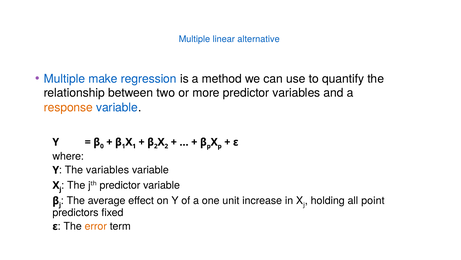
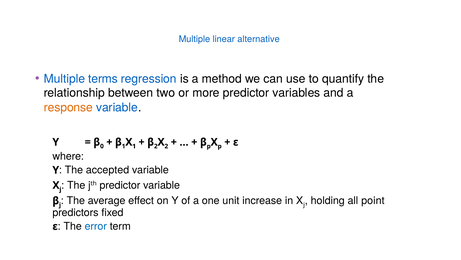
make: make -> terms (103, 79)
The variables: variables -> accepted (108, 170)
error colour: orange -> blue (96, 226)
